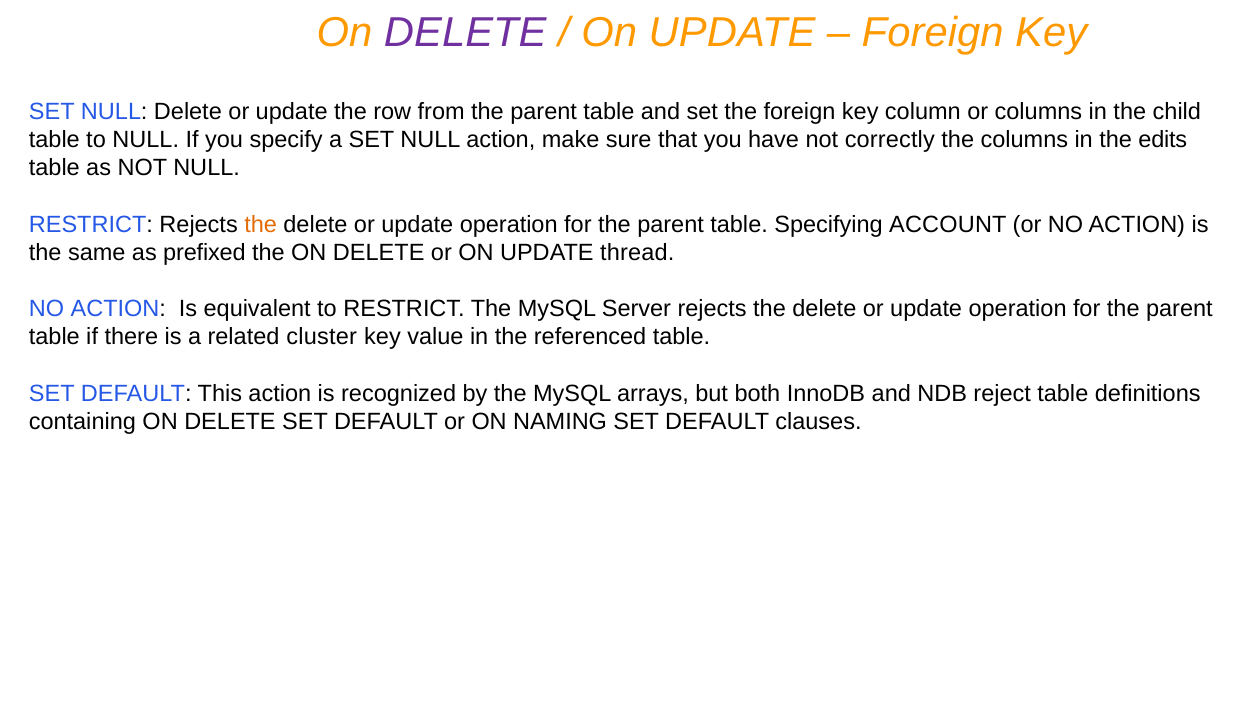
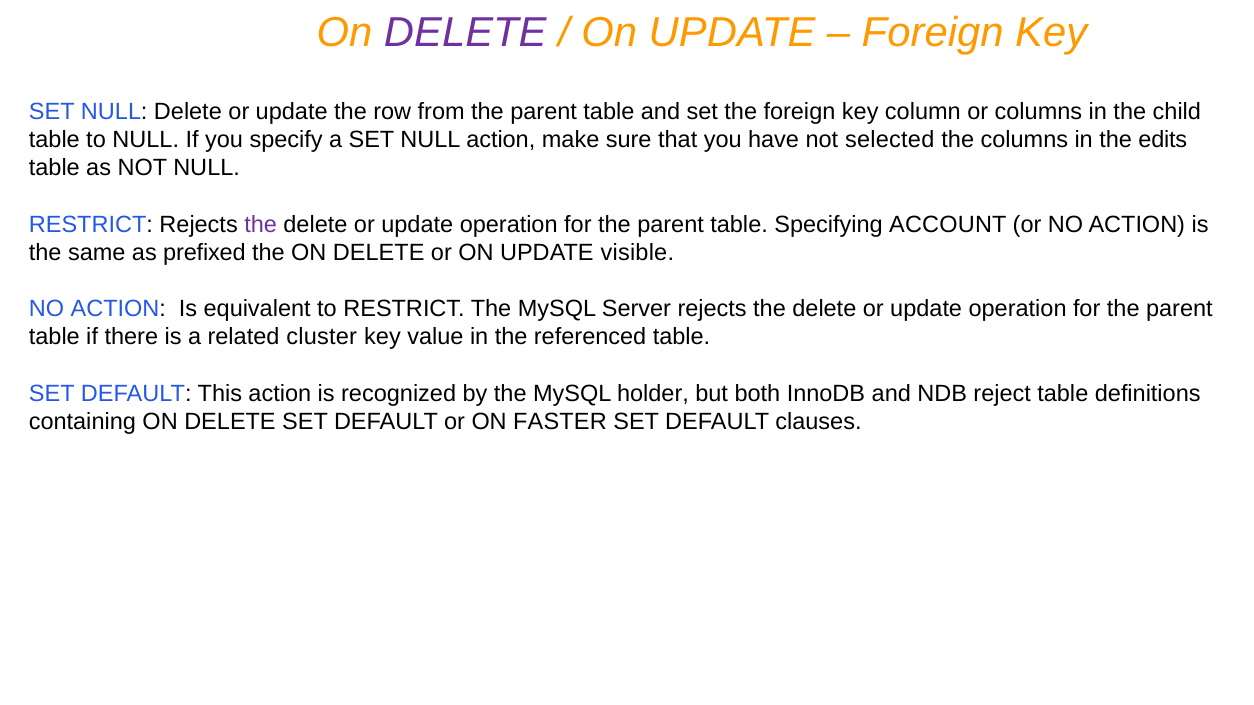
correctly: correctly -> selected (890, 140)
the colour: orange -> purple (261, 225)
thread: thread -> visible (637, 253)
arrays: arrays -> holder (653, 394)
NAMING: NAMING -> FASTER (560, 422)
